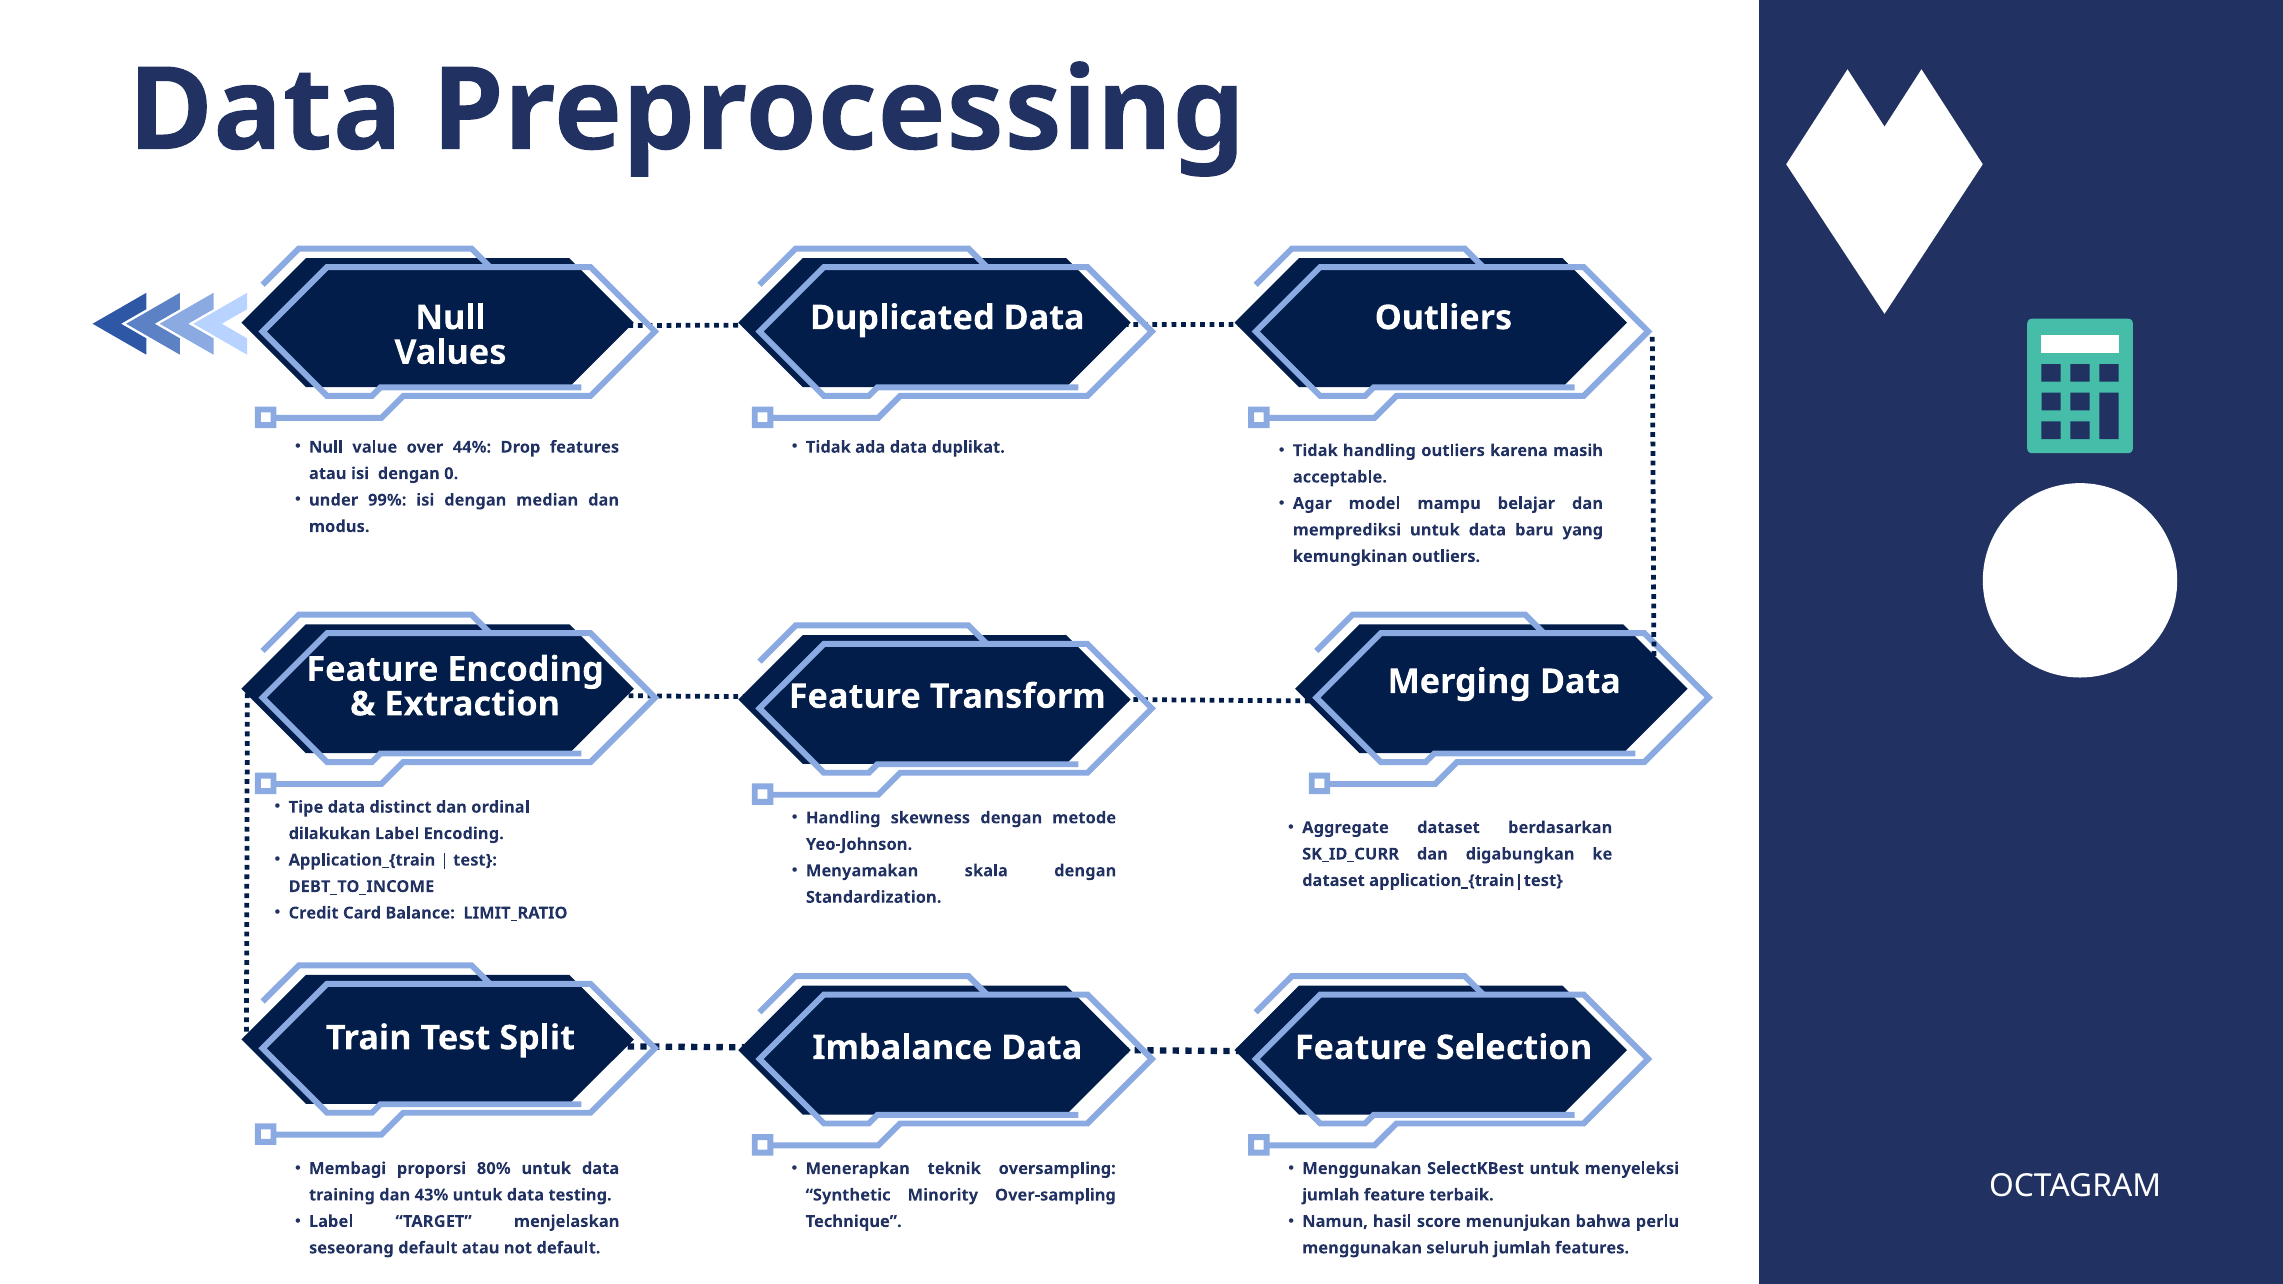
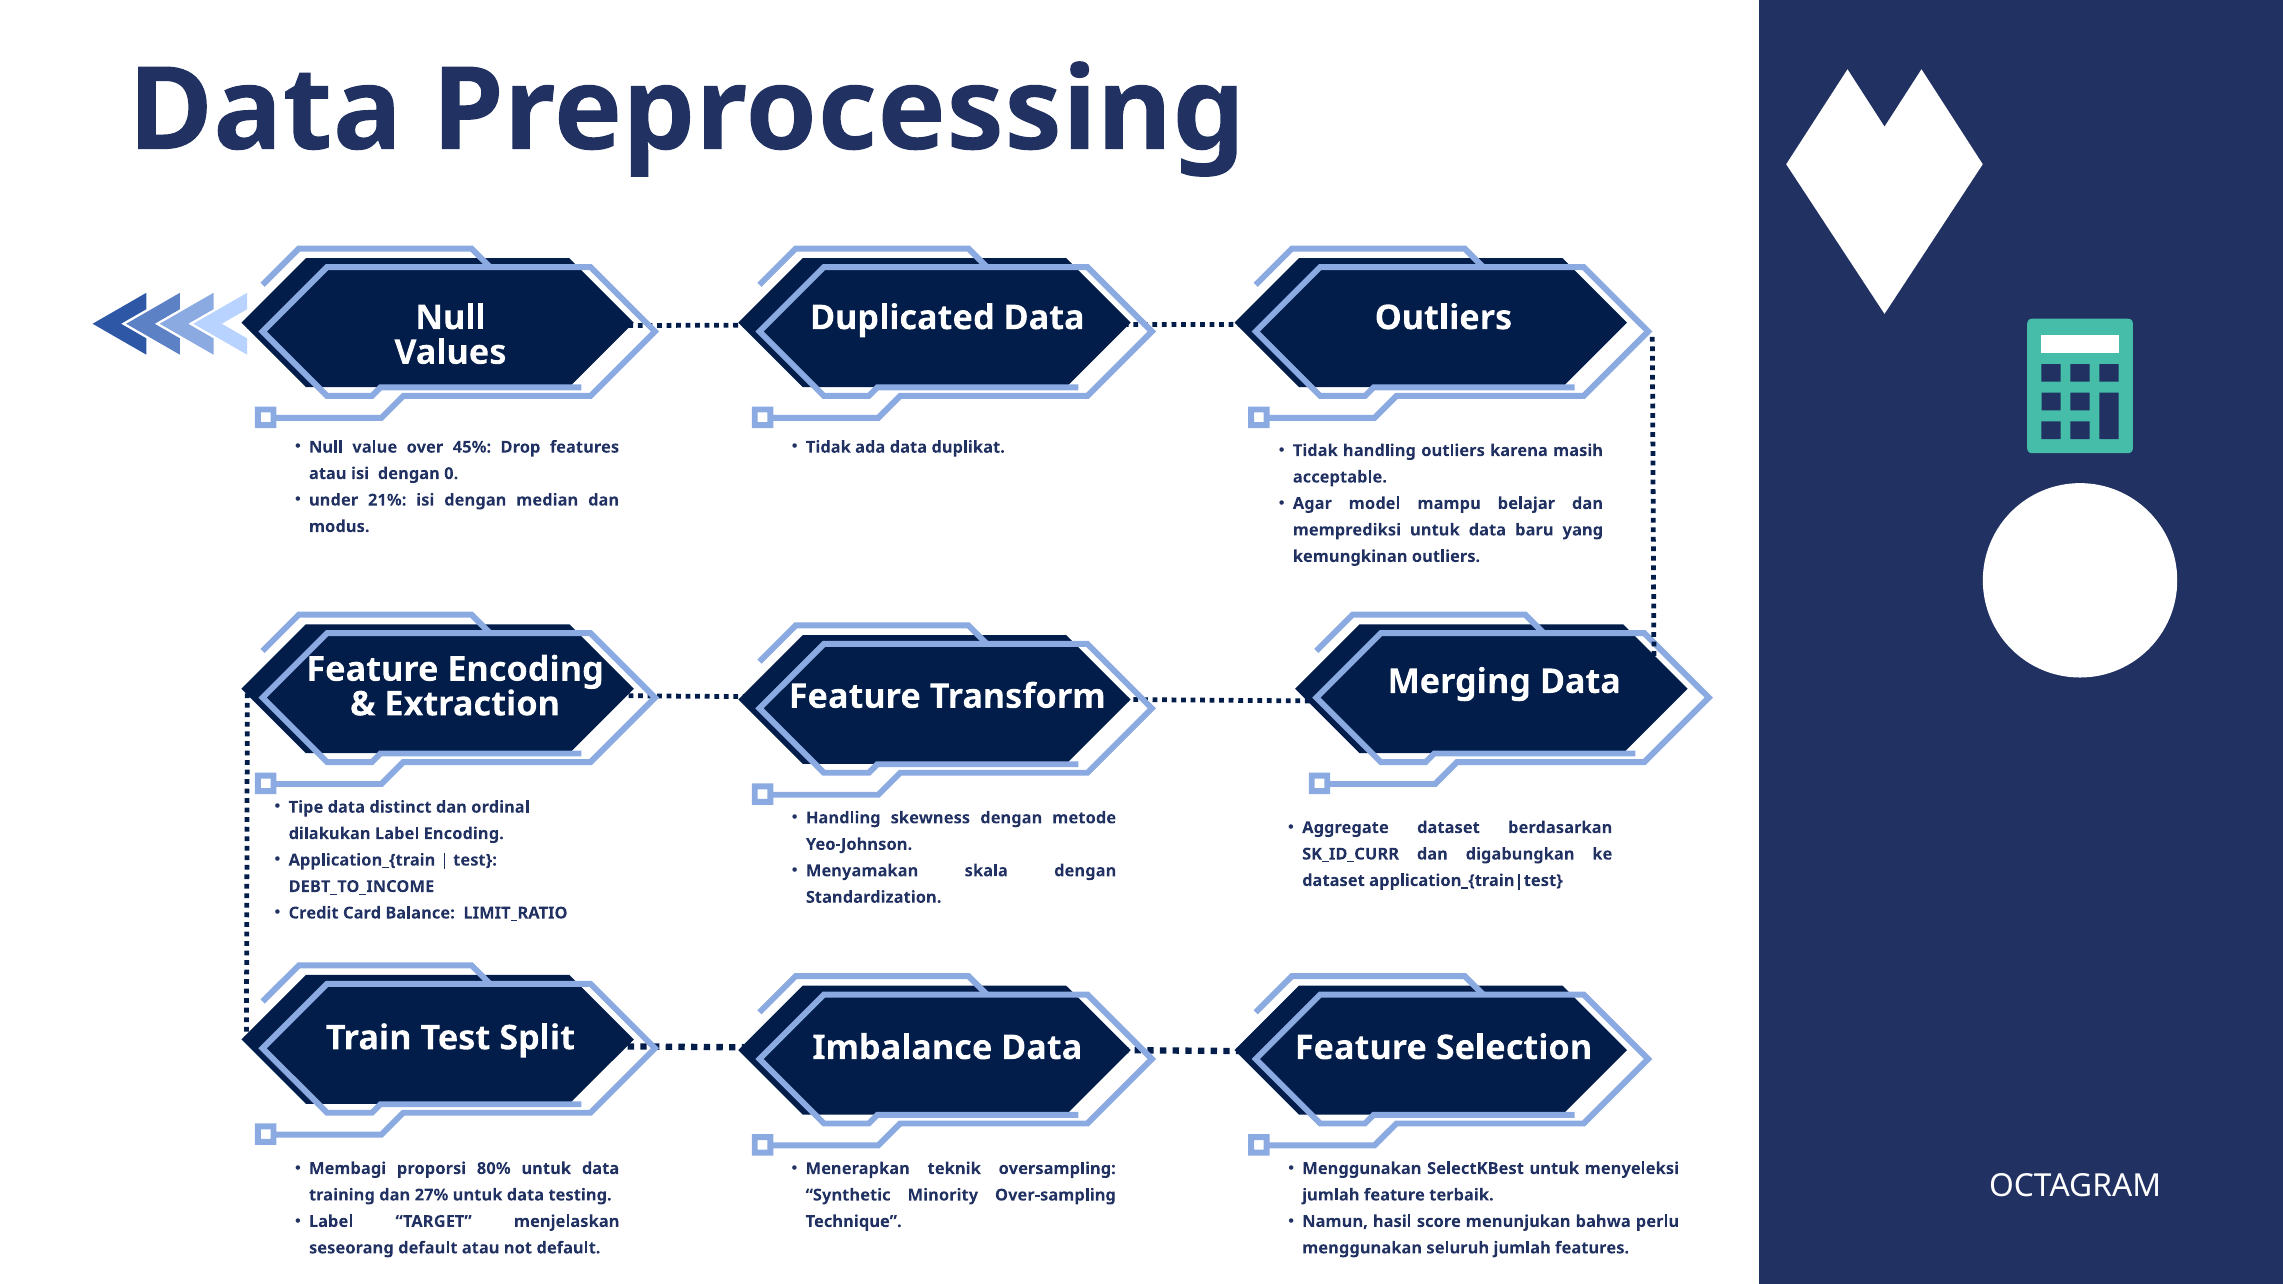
44%: 44% -> 45% (472, 447)
99%: 99% -> 21% (387, 500)
43%: 43% -> 27% (432, 1195)
